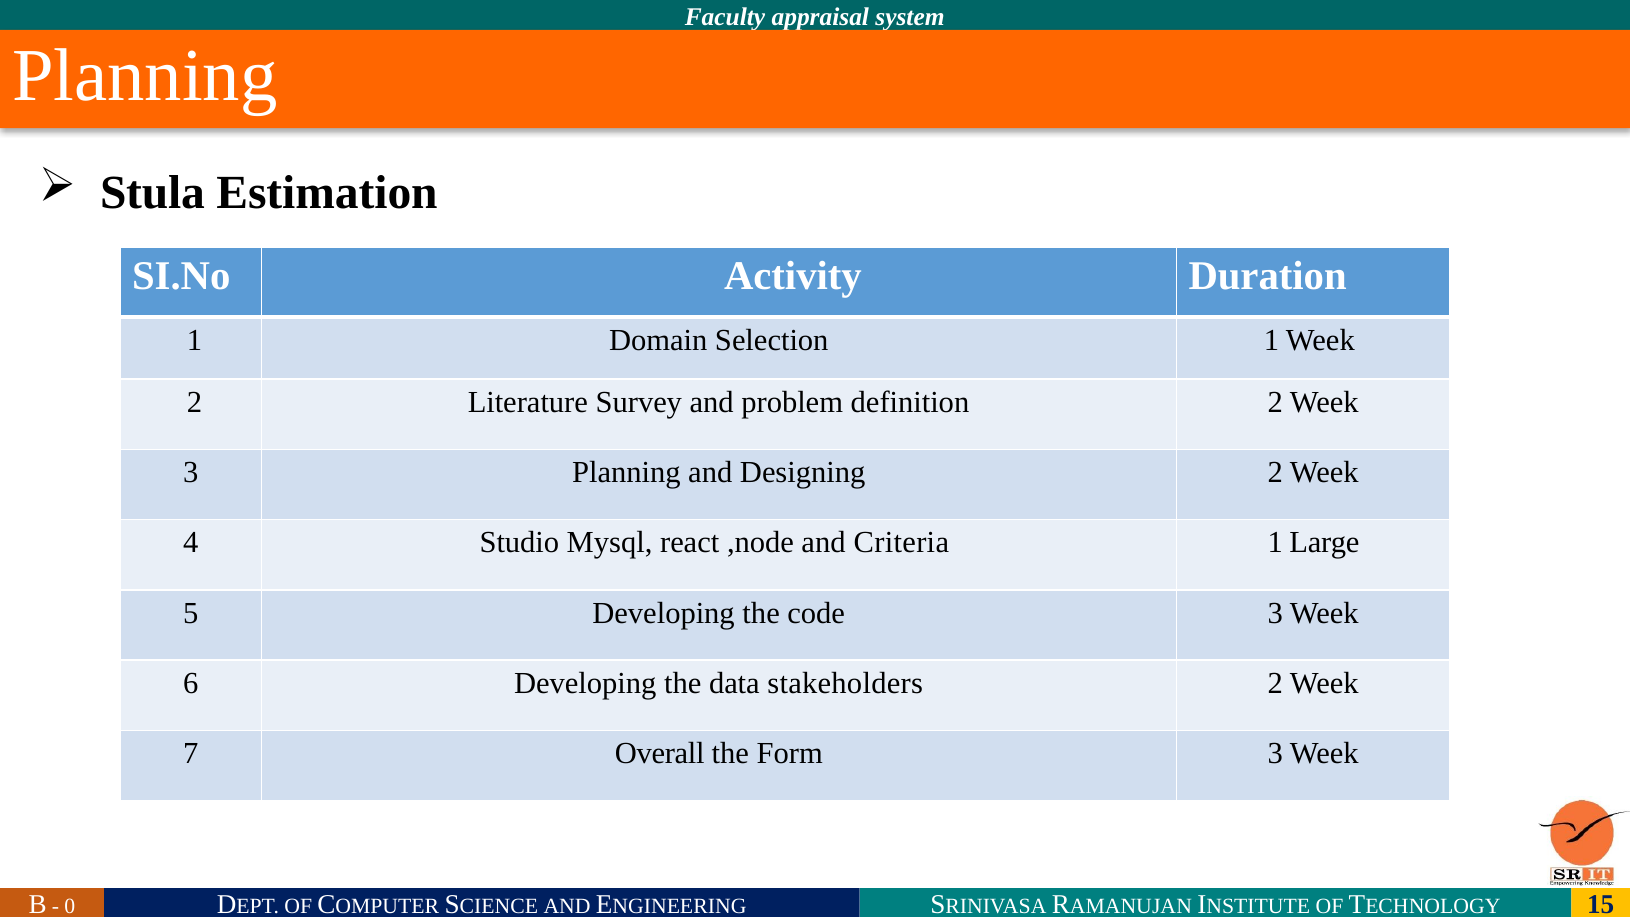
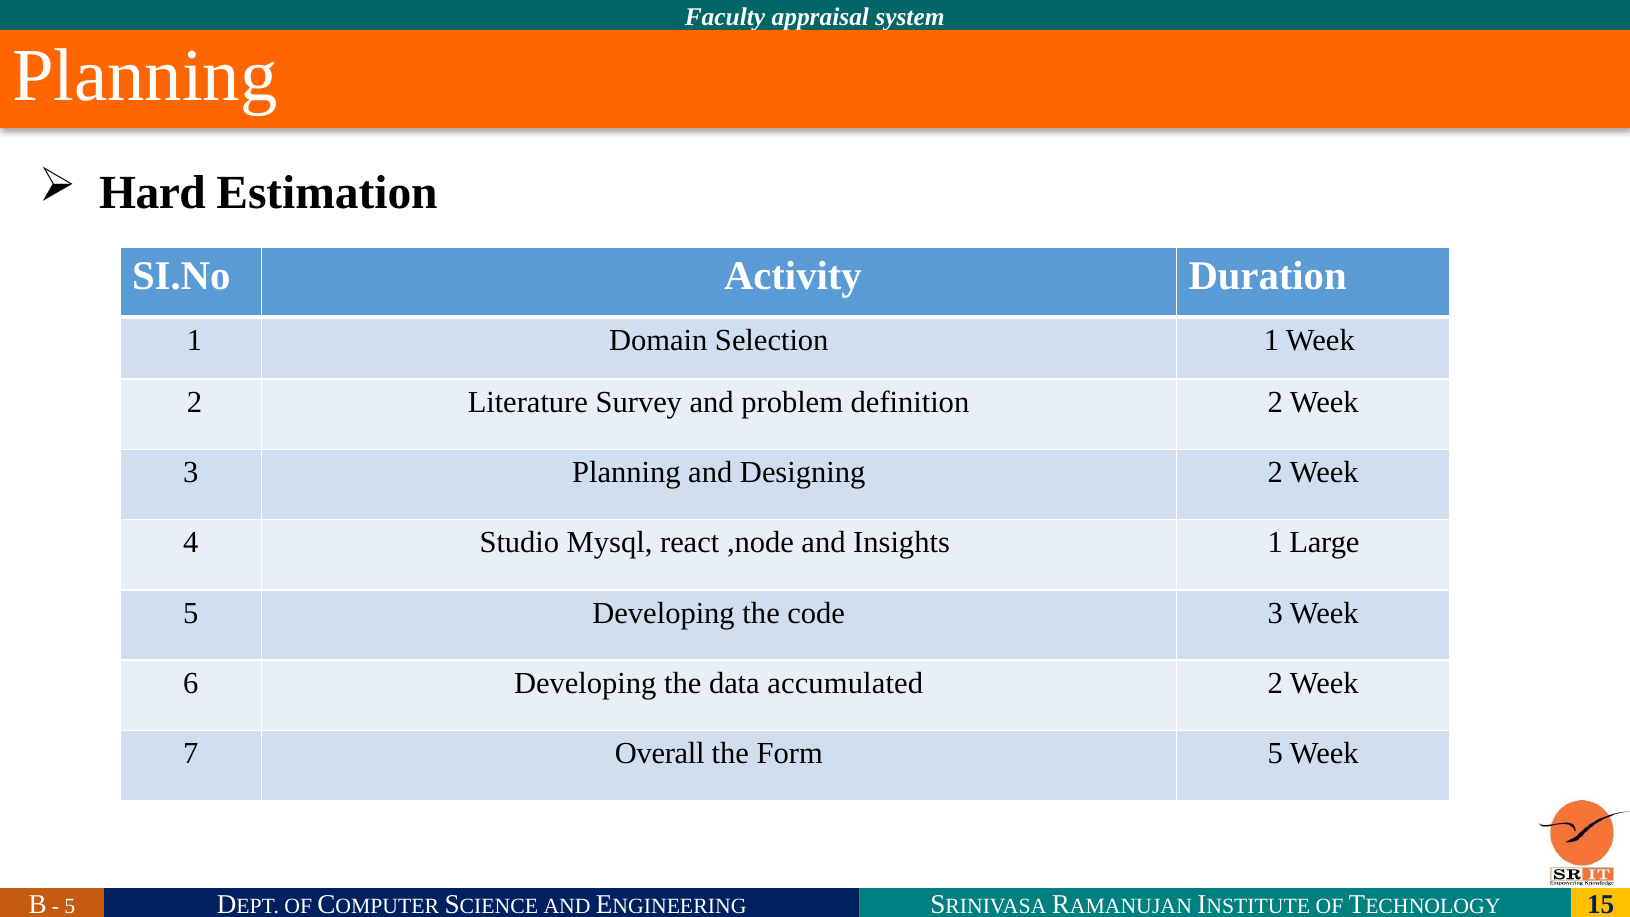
Stula: Stula -> Hard (153, 193)
Criteria: Criteria -> Insights (902, 543)
stakeholders: stakeholders -> accumulated (845, 683)
Form 3: 3 -> 5 (1275, 753)
0: 0 -> 5 (70, 906)
